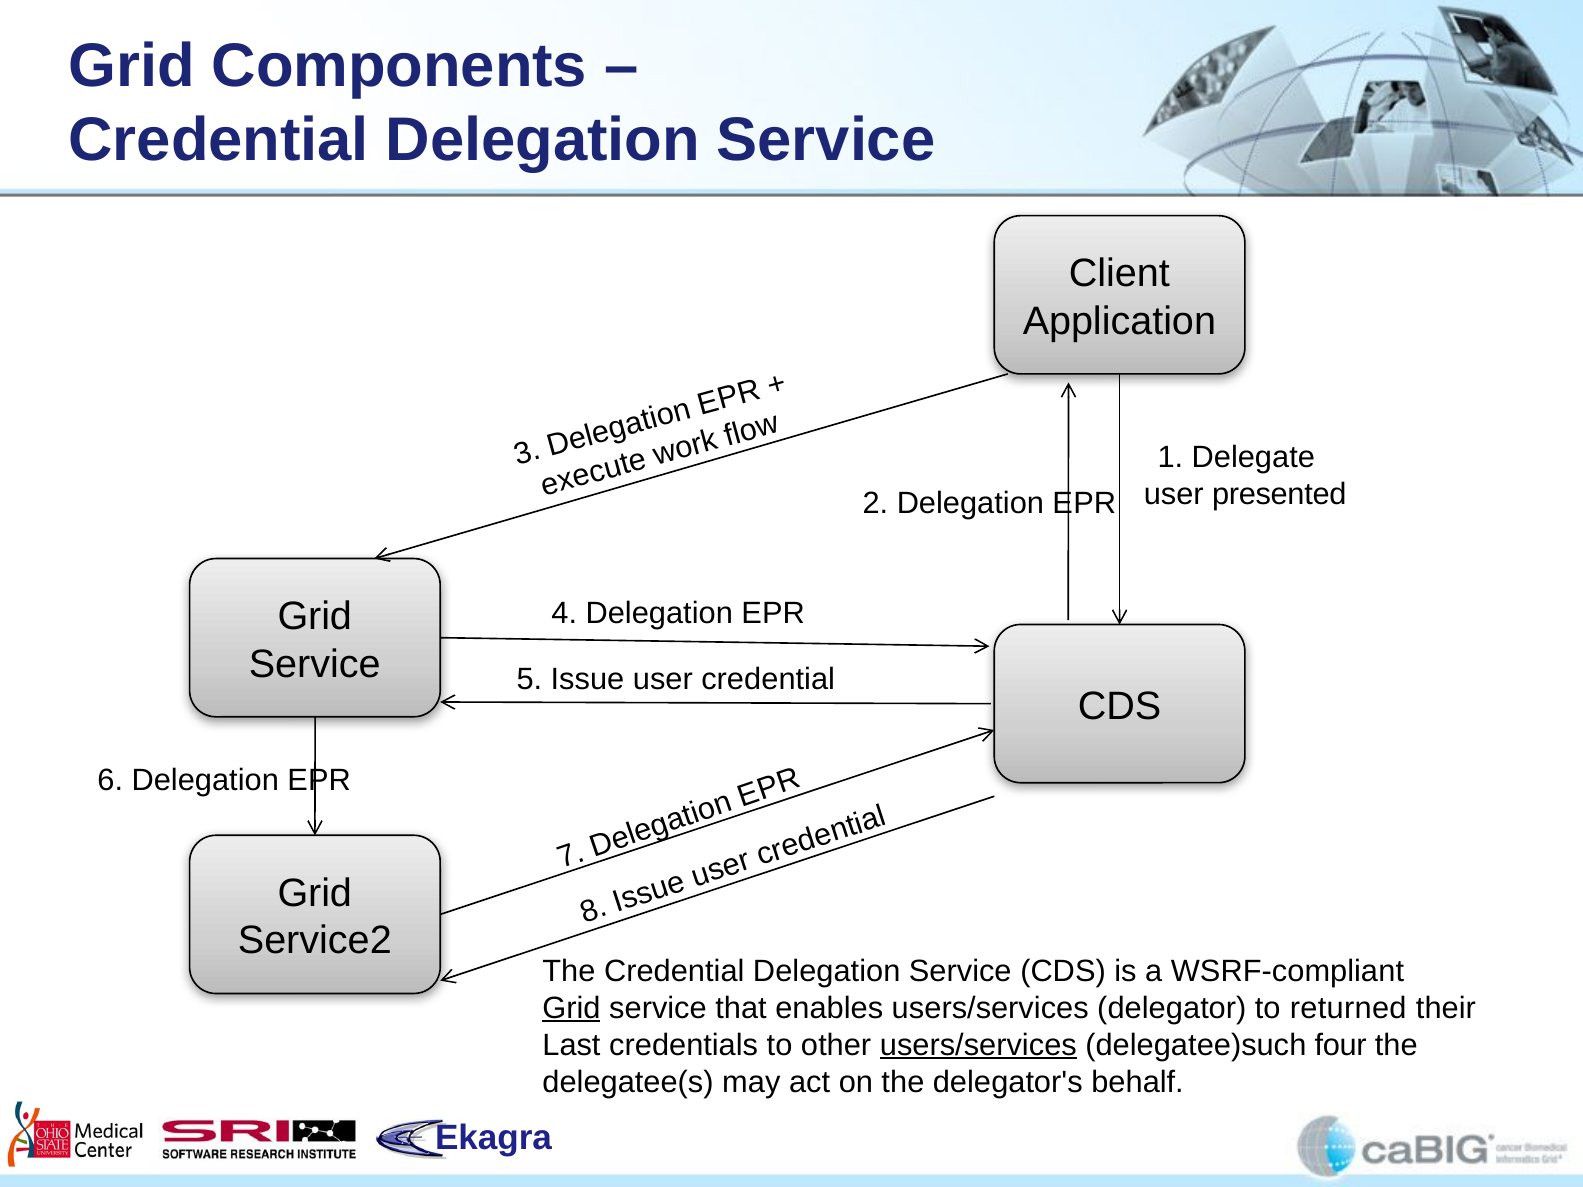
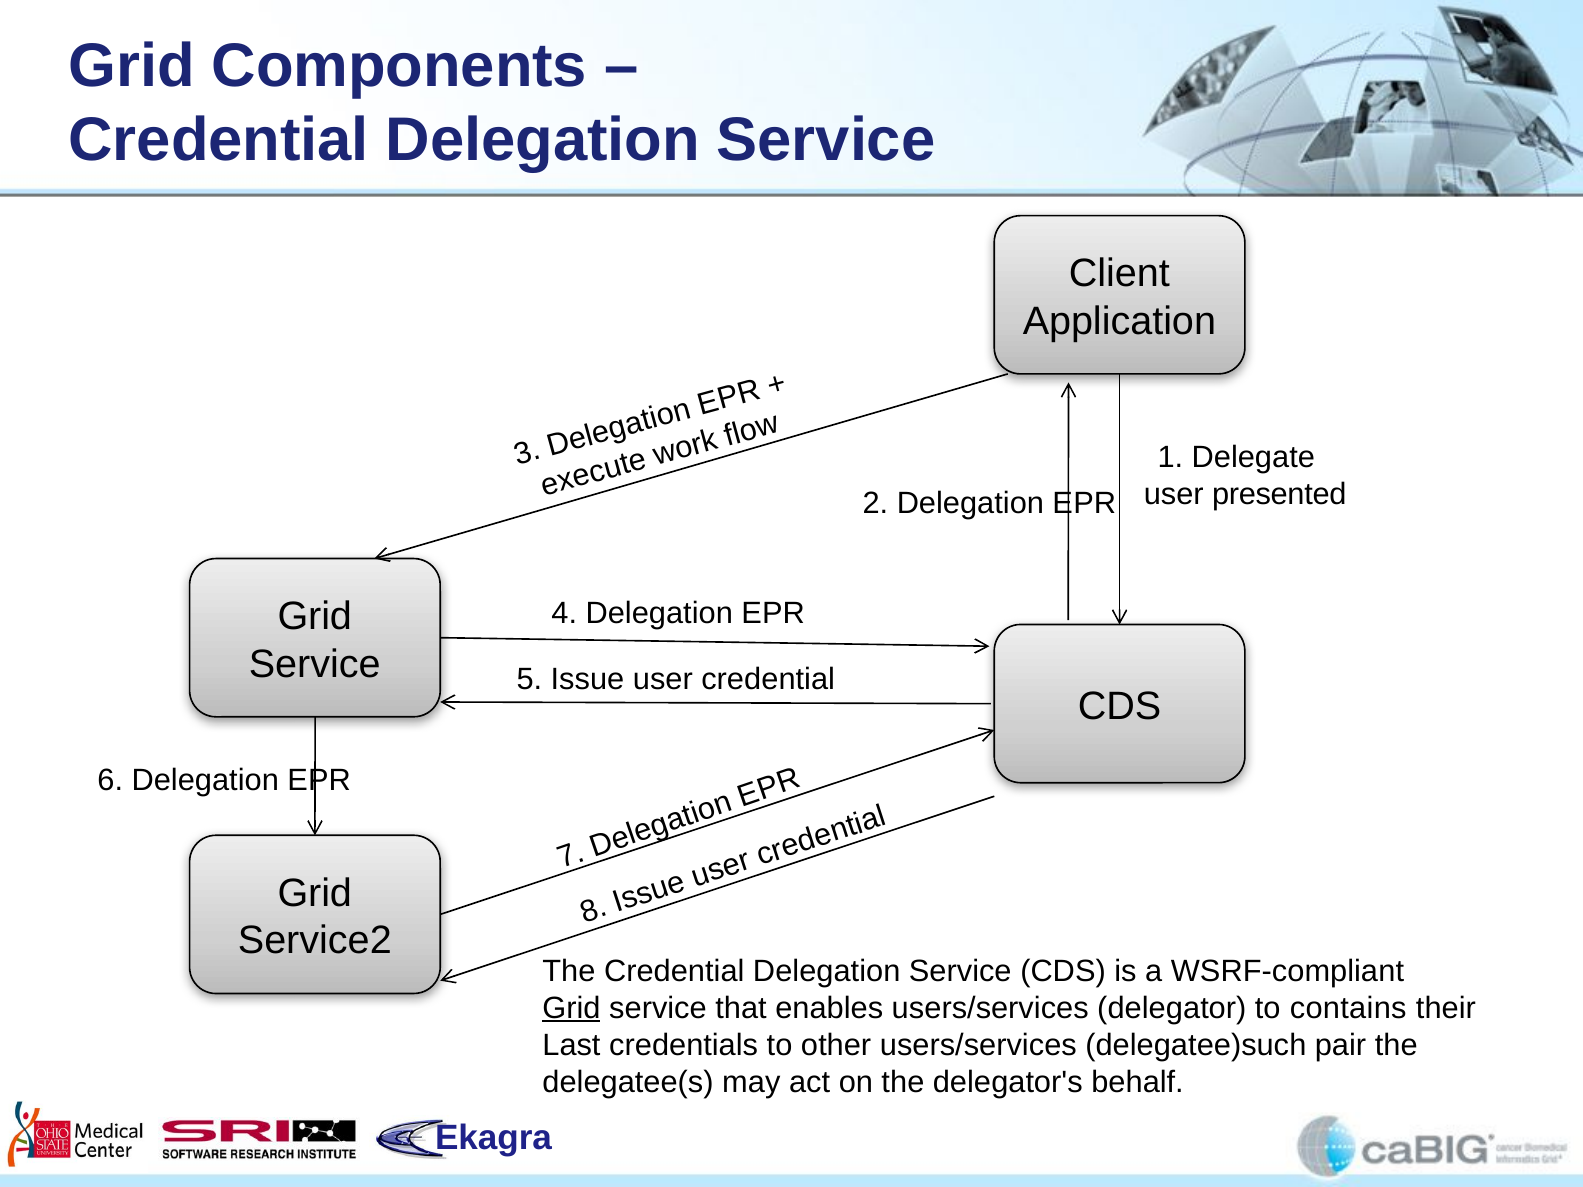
returned: returned -> contains (1348, 1008)
users/services underline: present -> none (978, 1045)
four: four -> pair (1340, 1045)
